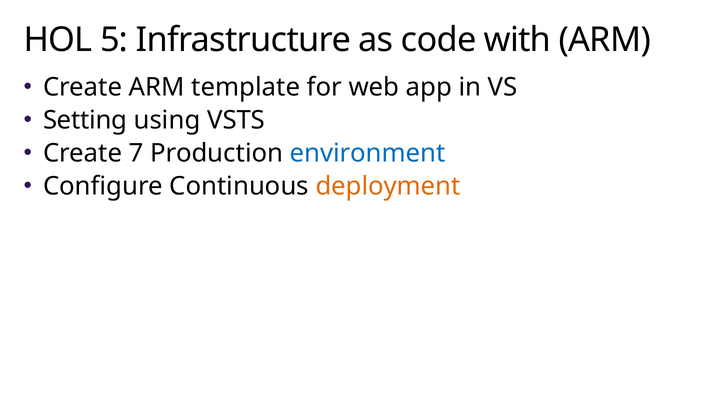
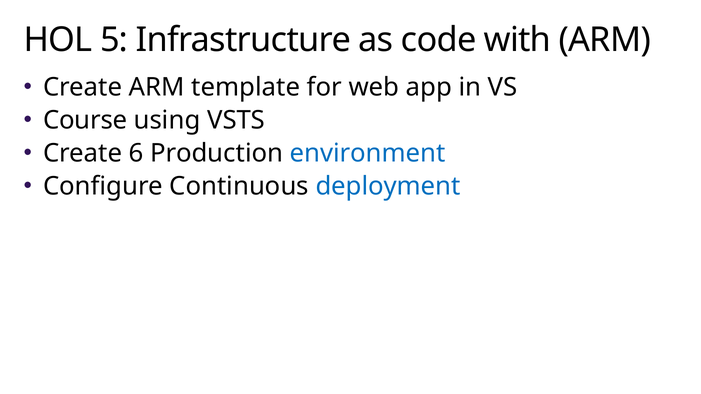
Setting: Setting -> Course (85, 120)
7: 7 -> 6 (136, 153)
deployment colour: orange -> blue (388, 186)
